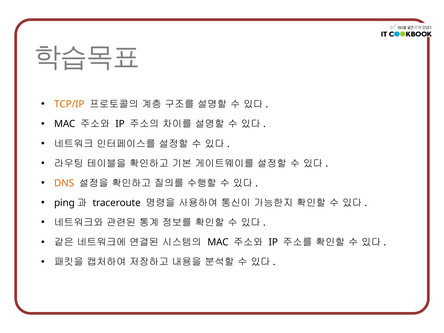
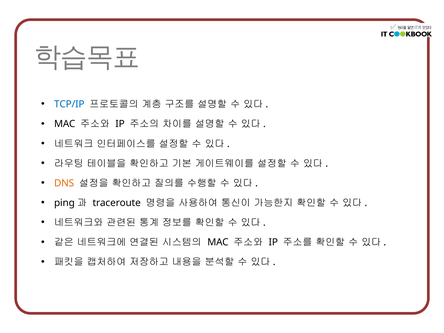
TCP/IP colour: orange -> blue (69, 104)
